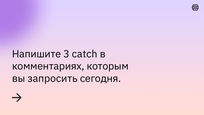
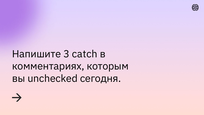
запросить: запросить -> unchecked (53, 78)
